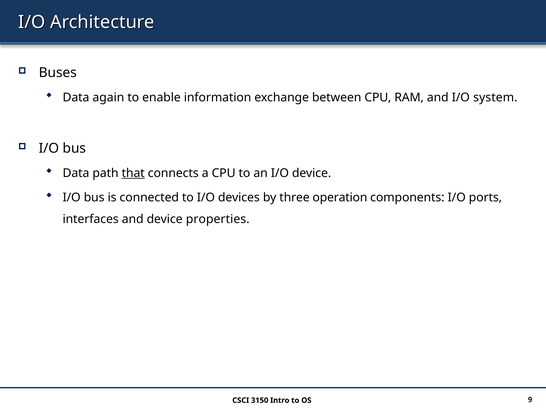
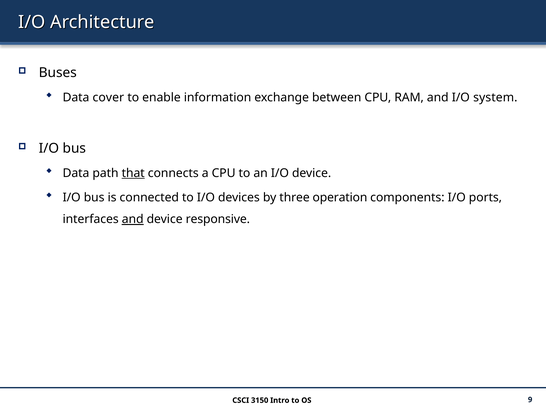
again: again -> cover (108, 98)
and underline: none -> present (133, 220)
properties: properties -> responsive (218, 220)
